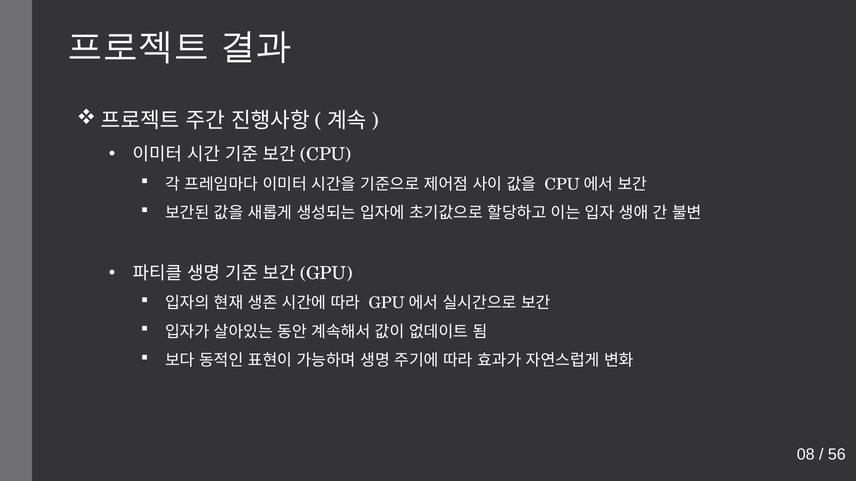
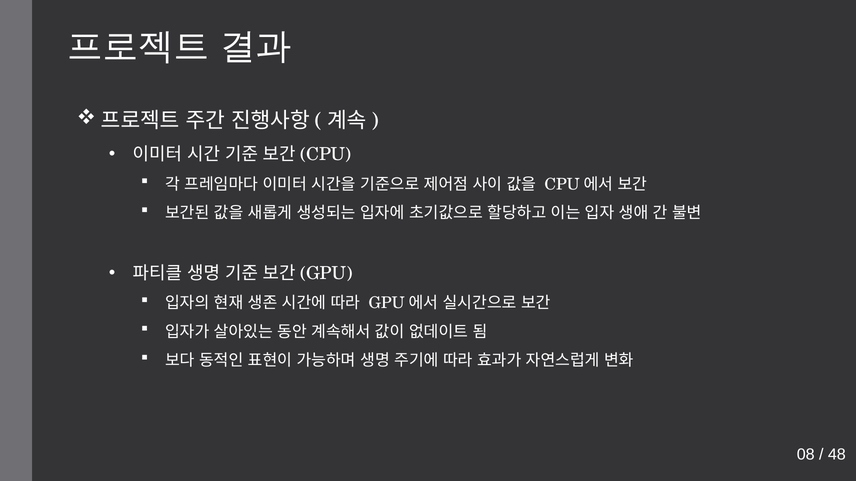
56: 56 -> 48 (837, 455)
